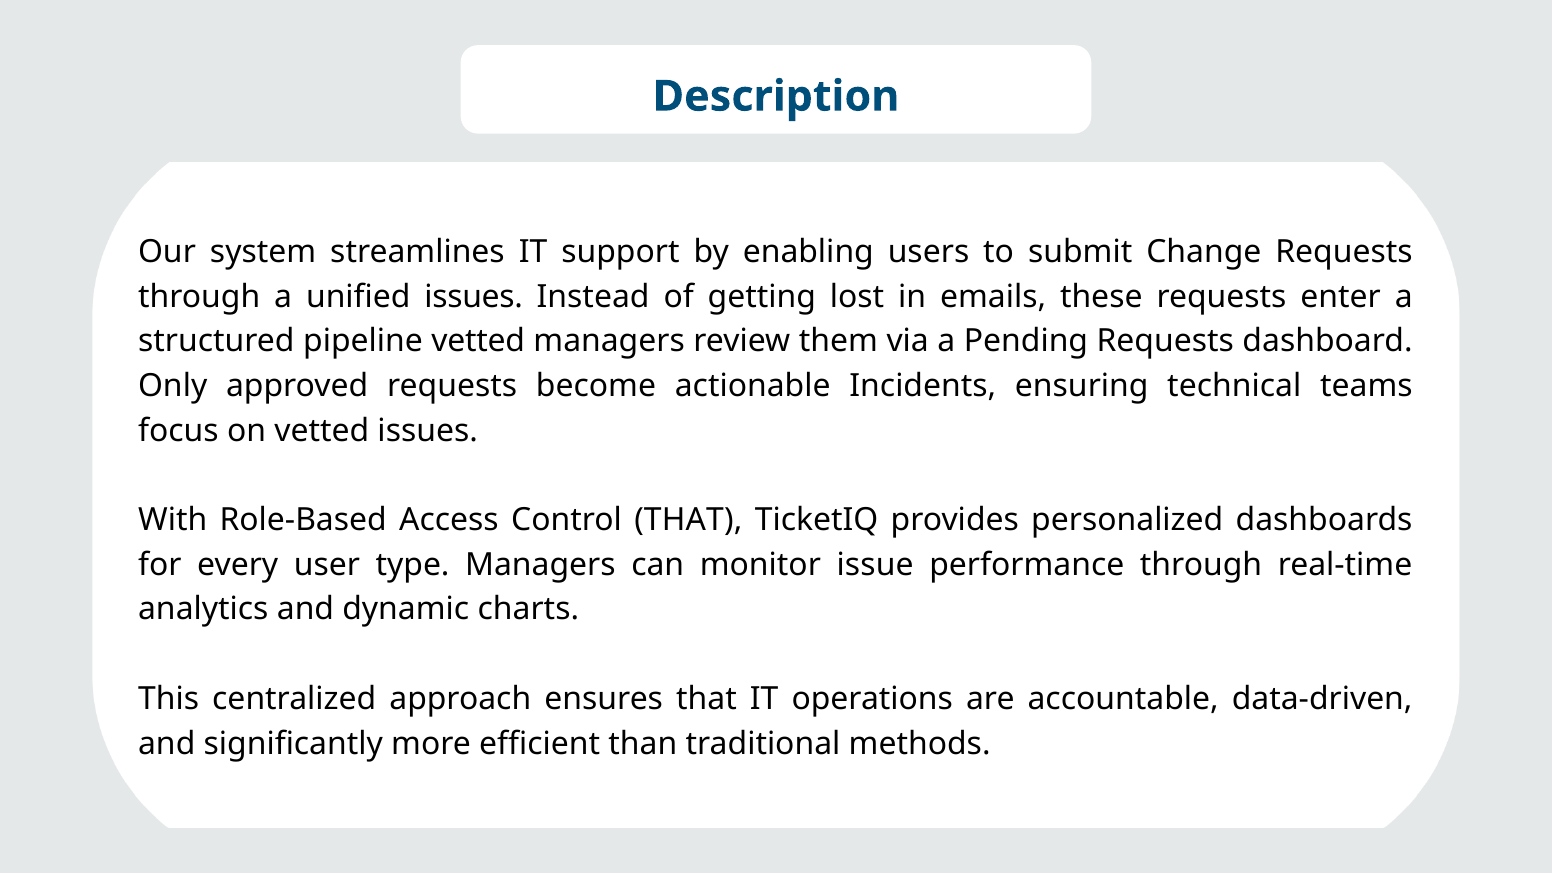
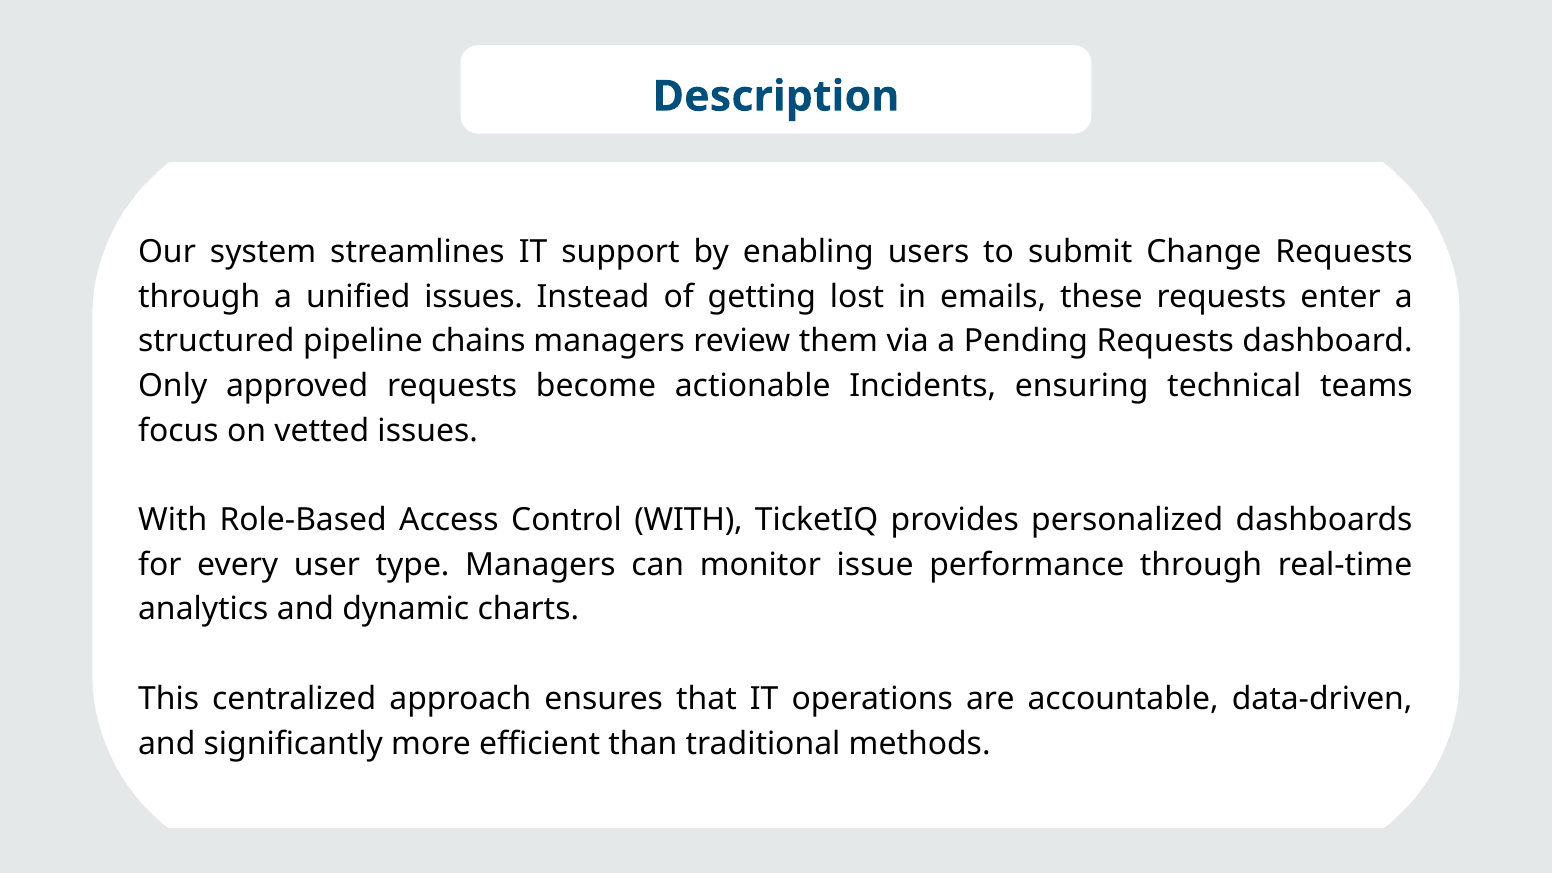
pipeline vetted: vetted -> chains (478, 341)
Control THAT: THAT -> WITH (688, 520)
